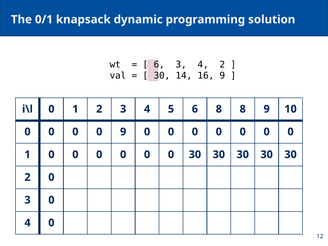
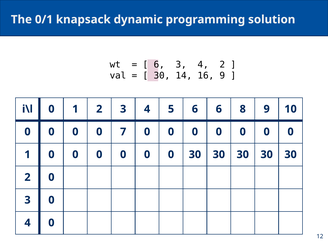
6 8: 8 -> 6 (219, 109)
0 9: 9 -> 7 (123, 132)
